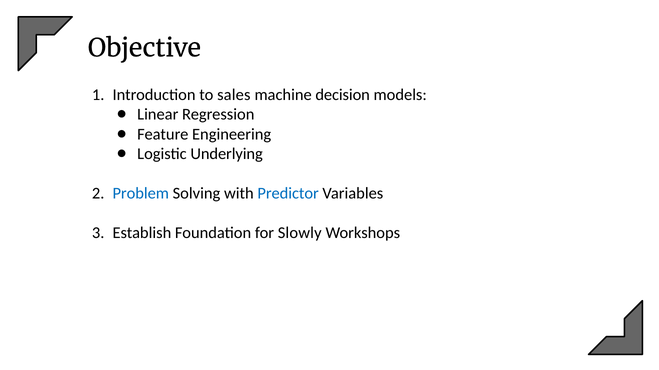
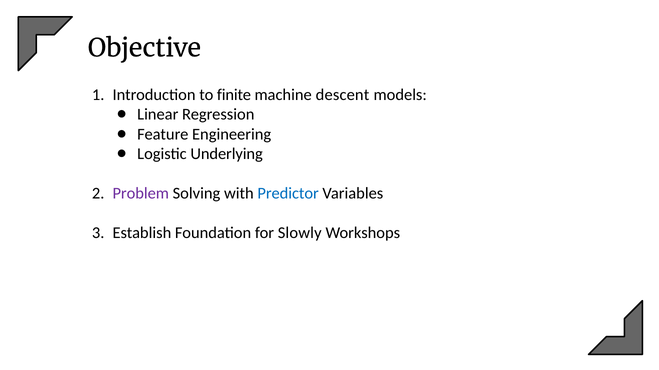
sales: sales -> finite (234, 95)
decision: decision -> descent (343, 95)
Problem colour: blue -> purple (141, 194)
